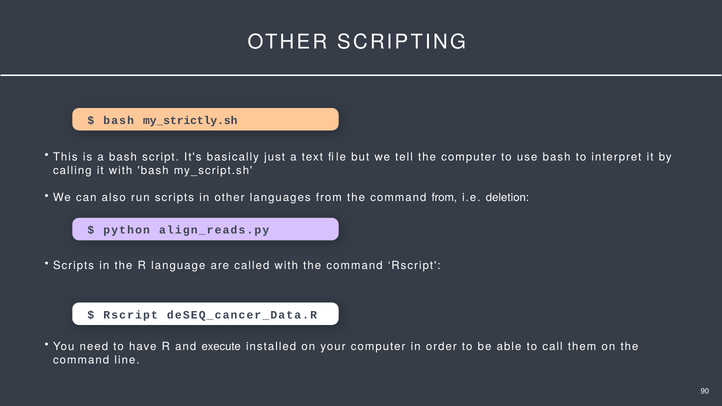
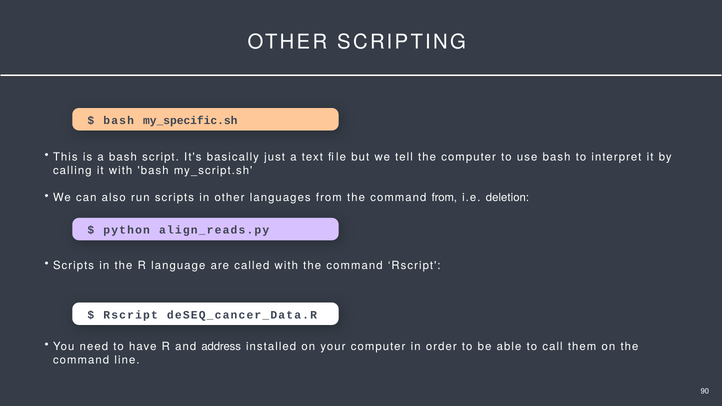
my_strictly.sh: my_strictly.sh -> my_specific.sh (190, 120)
execute: execute -> address (221, 347)
